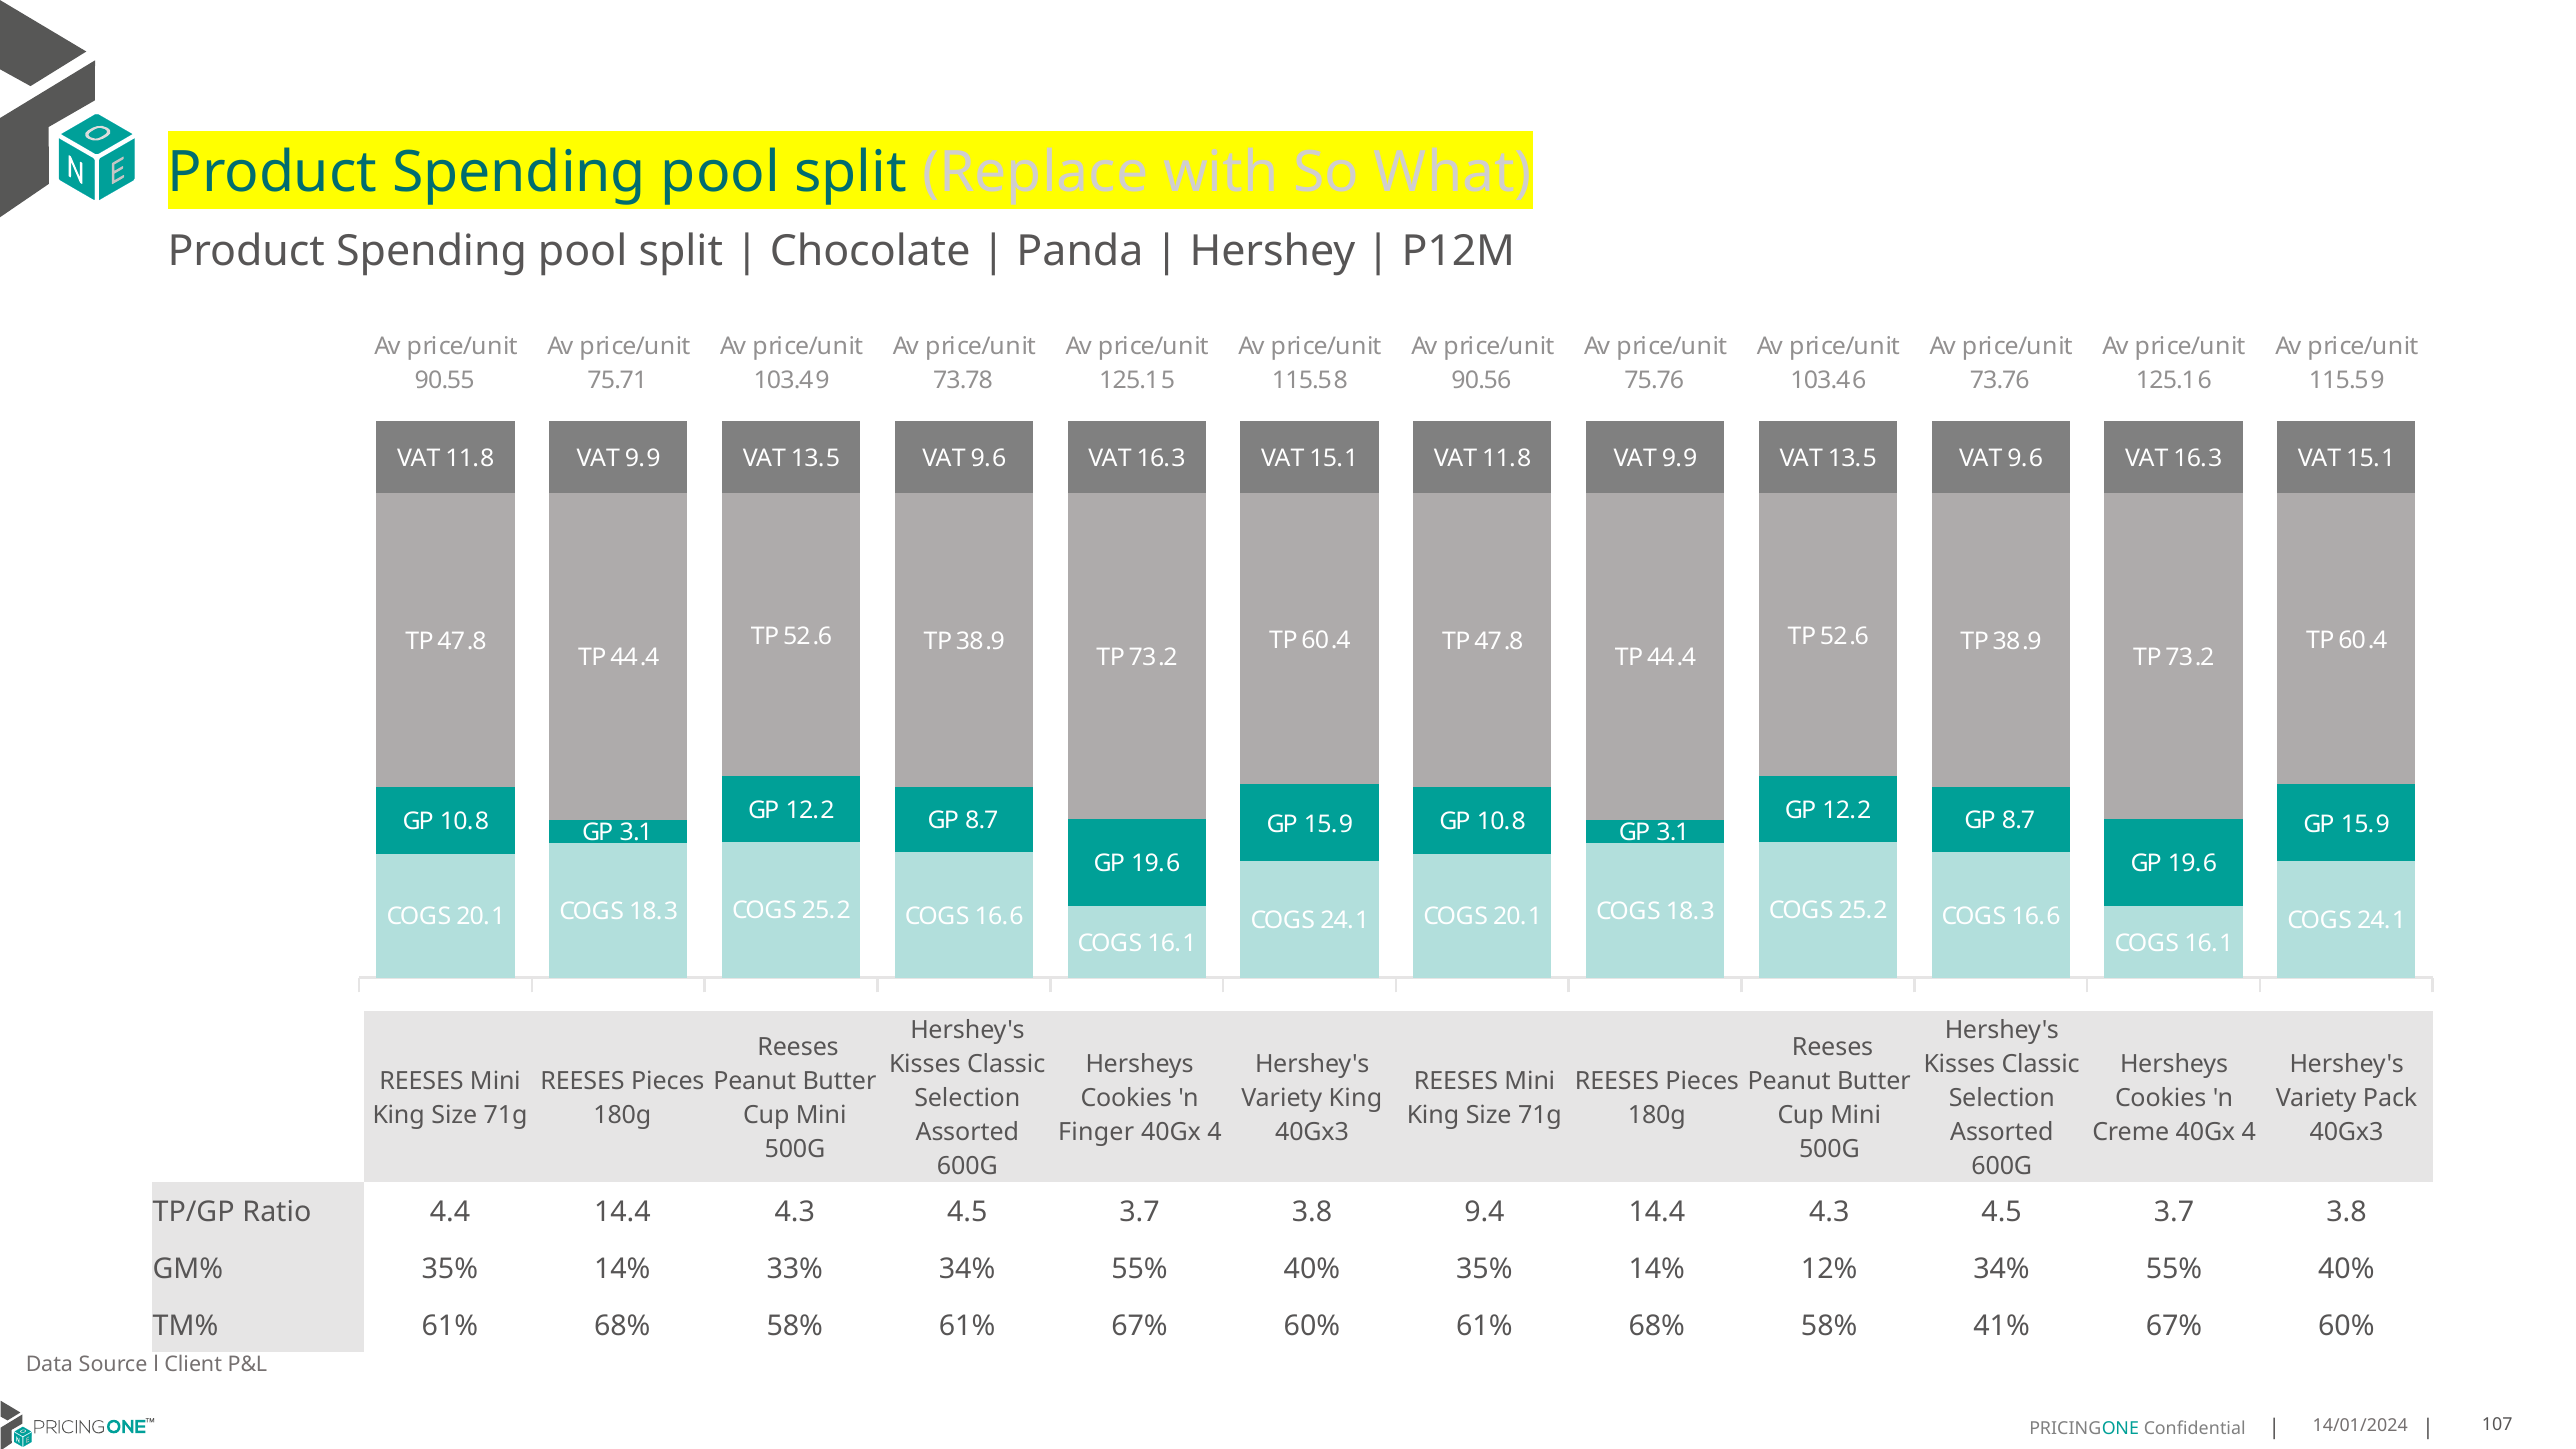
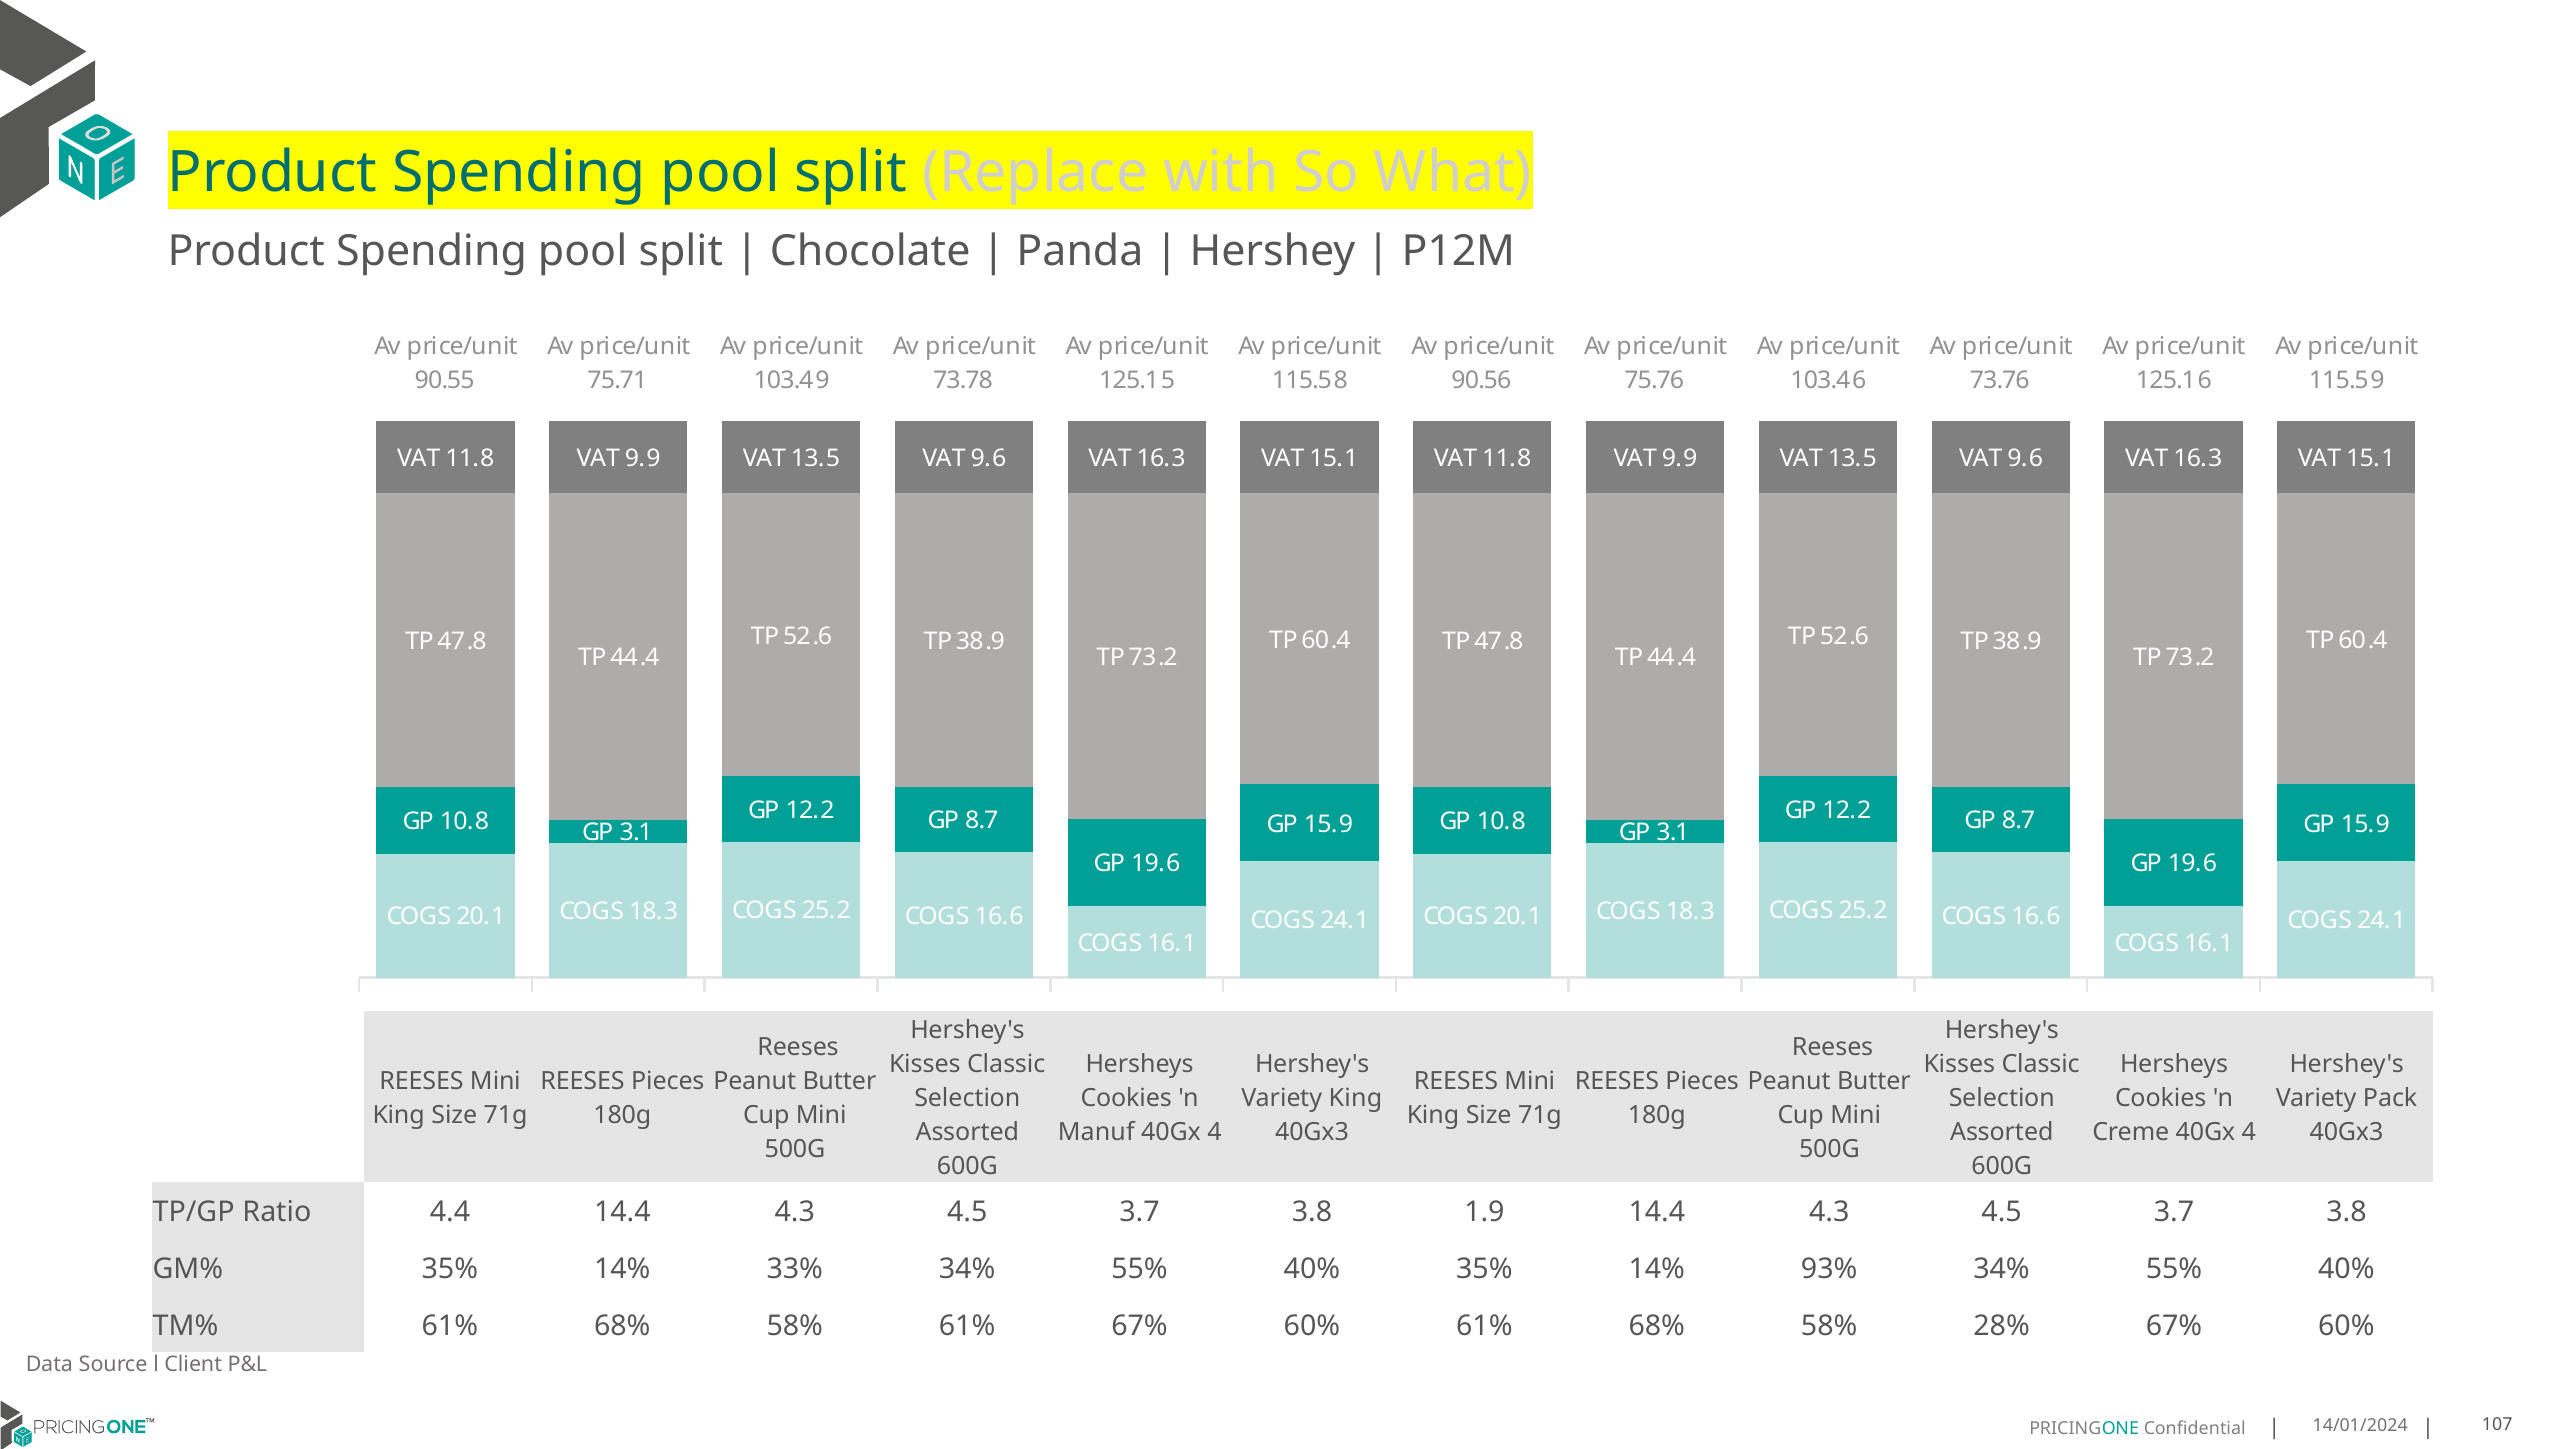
Finger: Finger -> Manuf (1096, 1132)
9.4: 9.4 -> 1.9 (1484, 1212)
12%: 12% -> 93% (1829, 1269)
41%: 41% -> 28% (2002, 1326)
